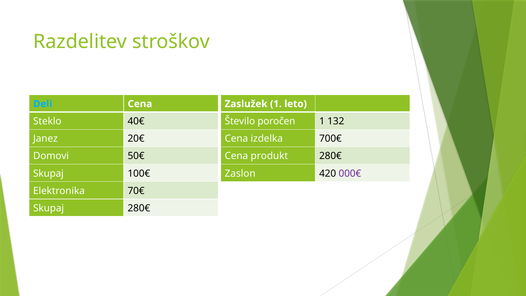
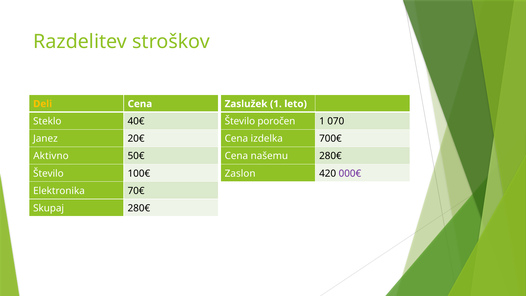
Deli colour: light blue -> yellow (43, 104)
132: 132 -> 070 (336, 121)
Domovi: Domovi -> Aktivno (51, 156)
produkt: produkt -> našemu (269, 156)
Skupaj: Skupaj -> Število (48, 173)
